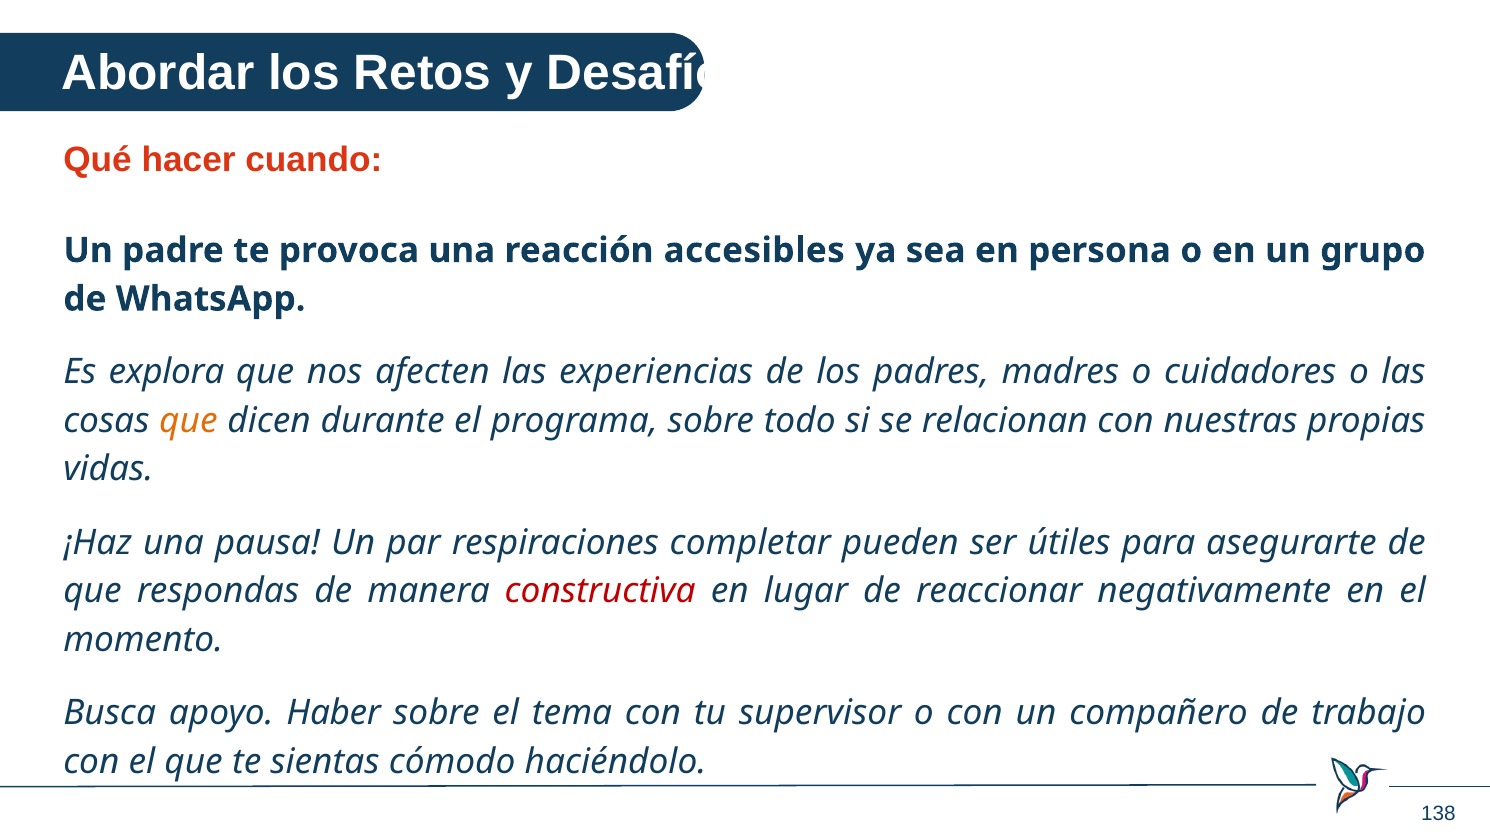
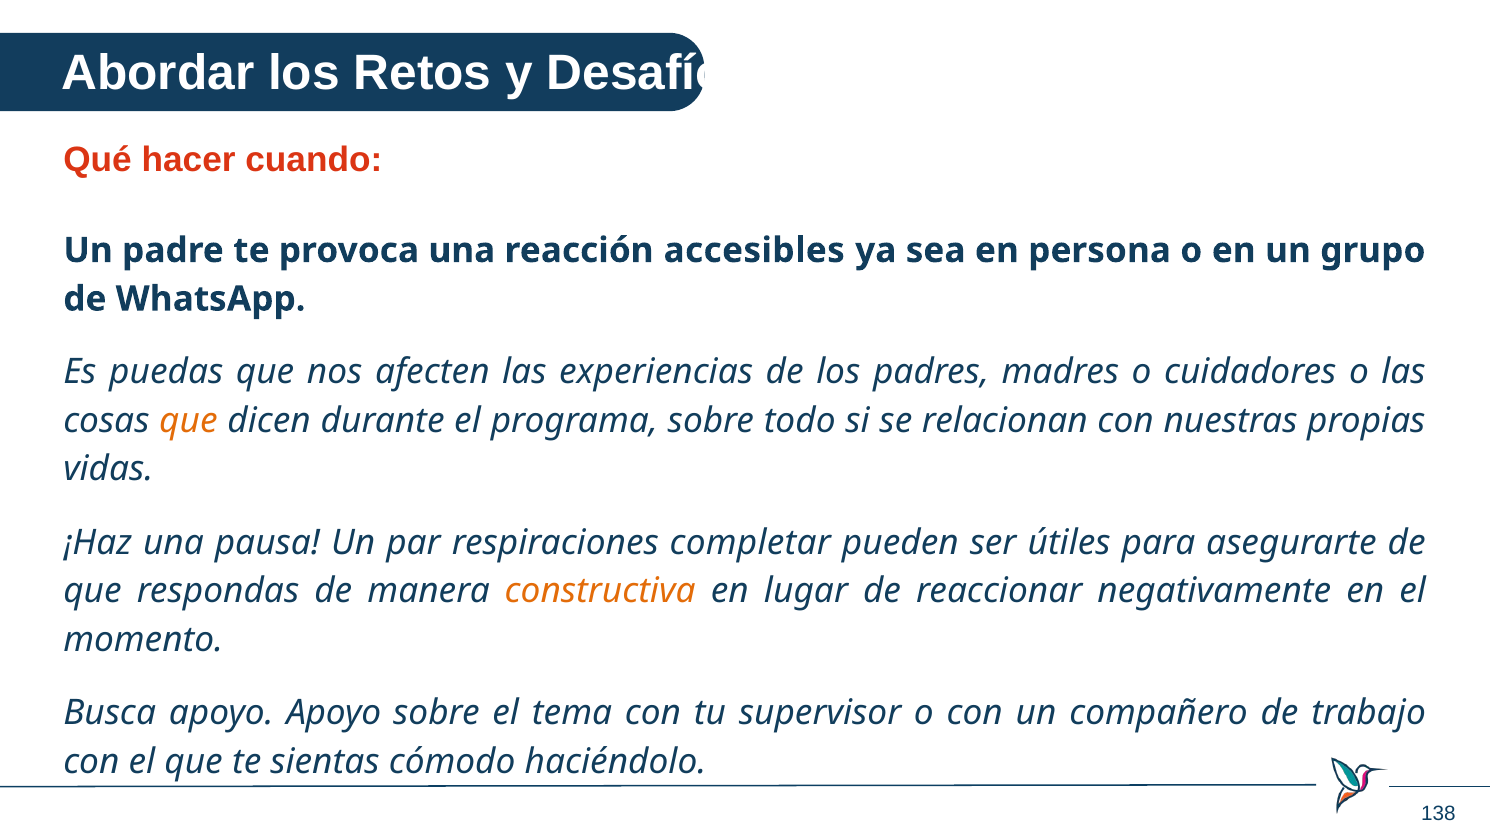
explora: explora -> puedas (166, 372)
constructiva colour: red -> orange (600, 591)
apoyo Haber: Haber -> Apoyo (334, 713)
